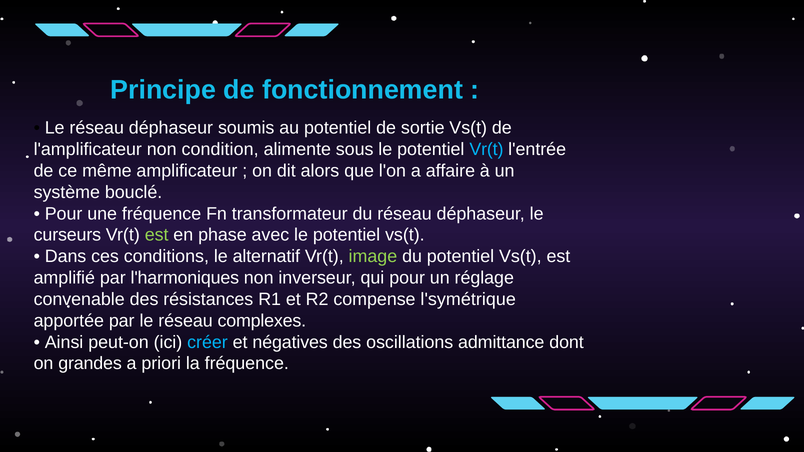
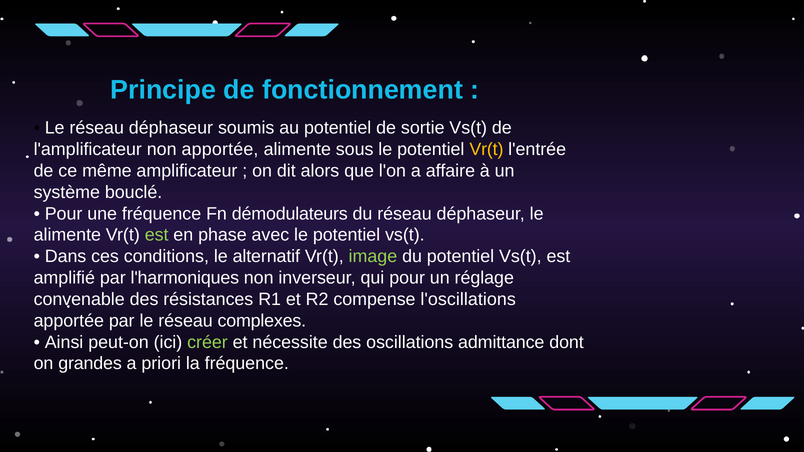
non condition: condition -> apportée (220, 149)
Vr(t colour: light blue -> yellow (486, 149)
transformateur: transformateur -> démodulateurs (290, 214)
curseurs: curseurs -> alimente (67, 235)
l'symétrique: l'symétrique -> l'oscillations (468, 299)
créer colour: light blue -> light green (207, 342)
négatives: négatives -> nécessite (290, 342)
